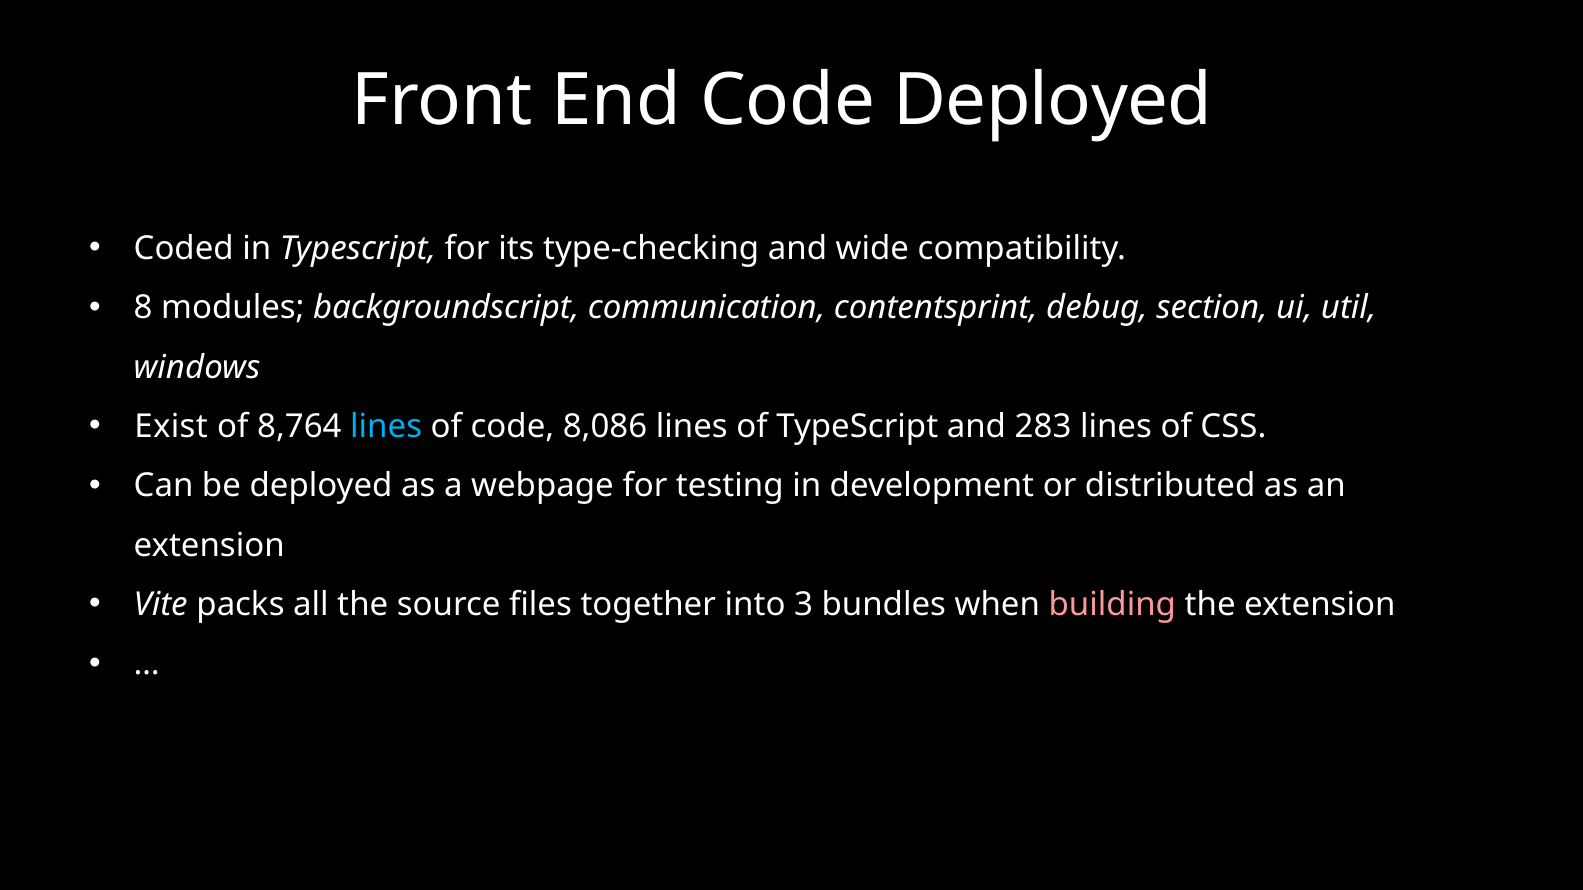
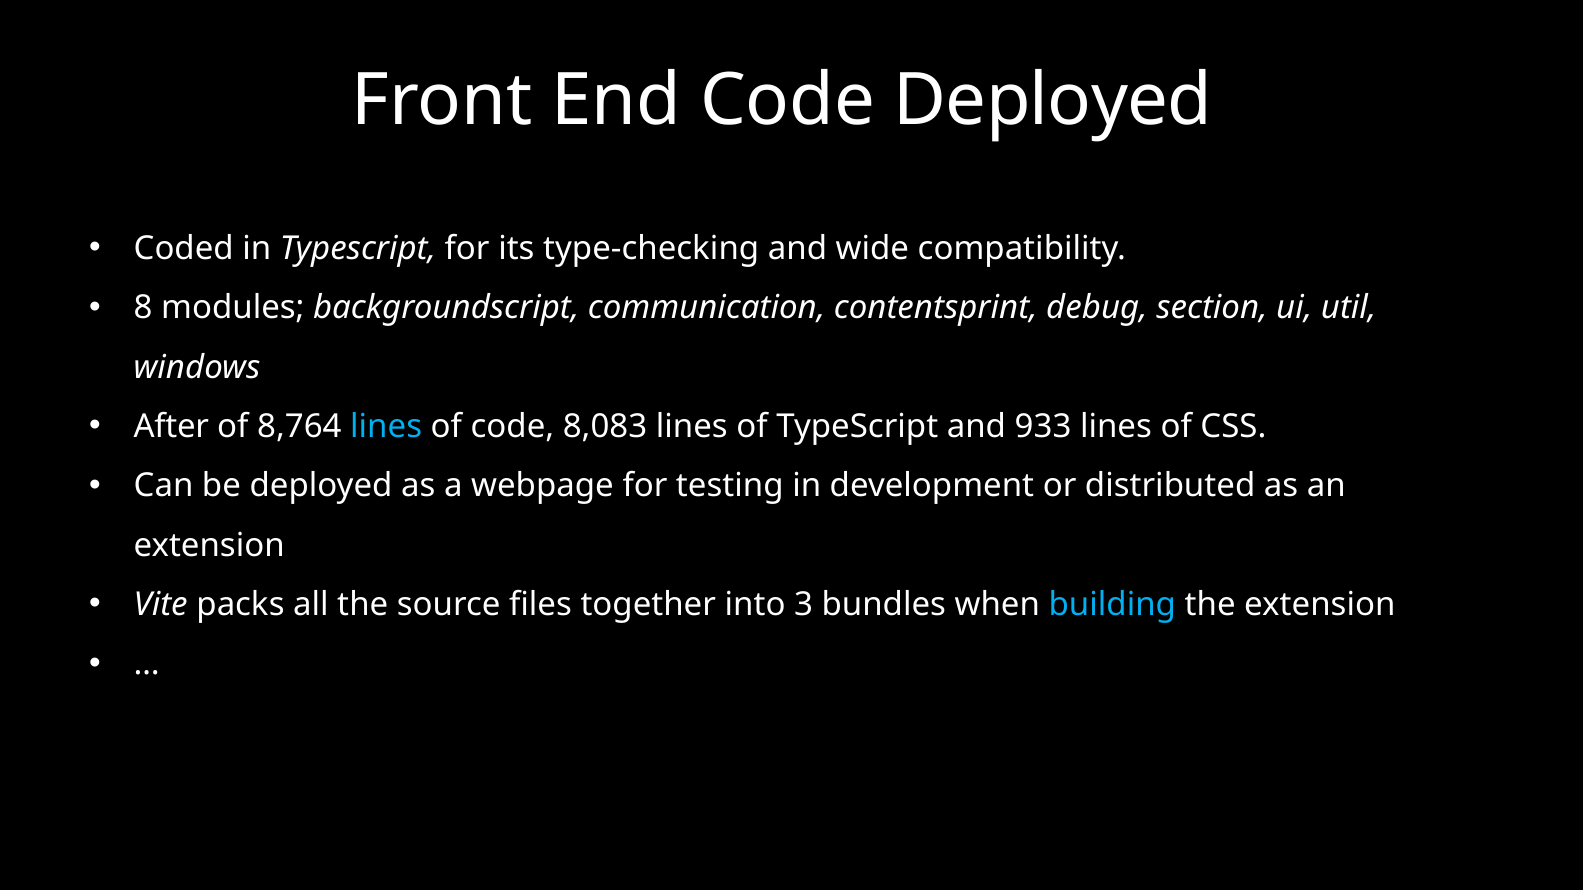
Exist: Exist -> After (171, 427)
8,086: 8,086 -> 8,083 (605, 427)
283: 283 -> 933 (1043, 427)
building colour: pink -> light blue (1112, 605)
